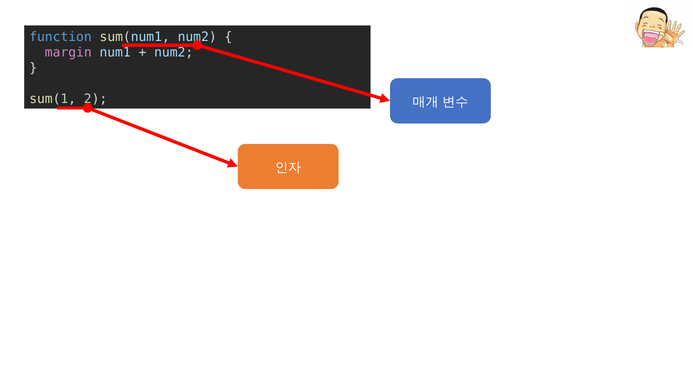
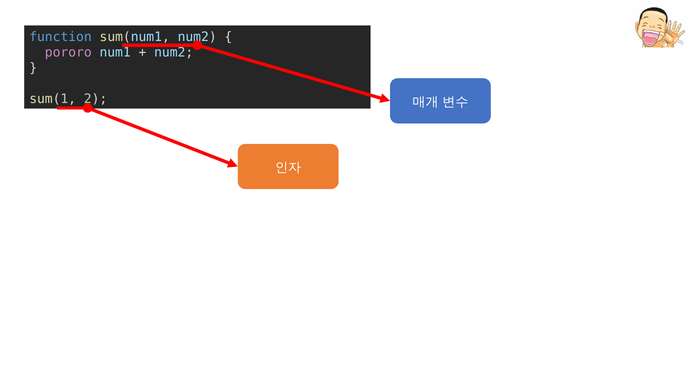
margin: margin -> pororo (68, 52)
